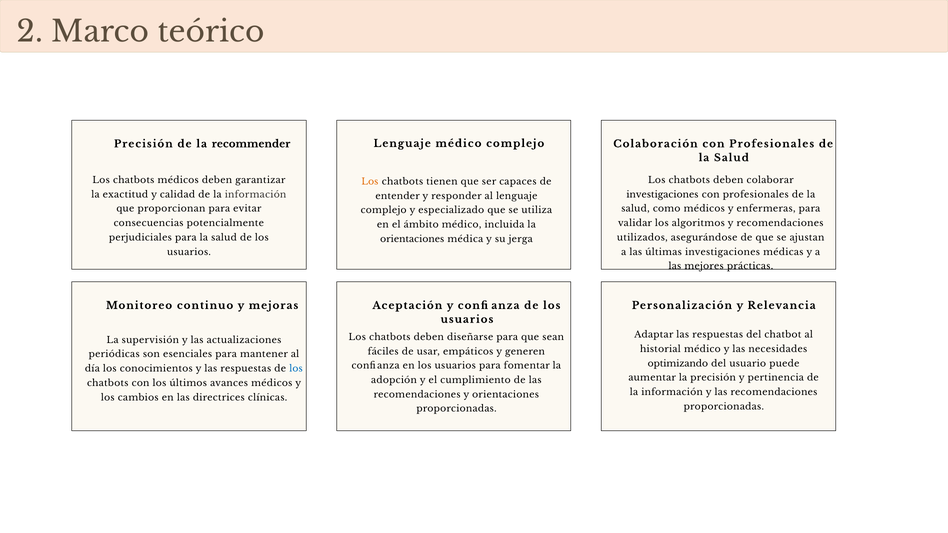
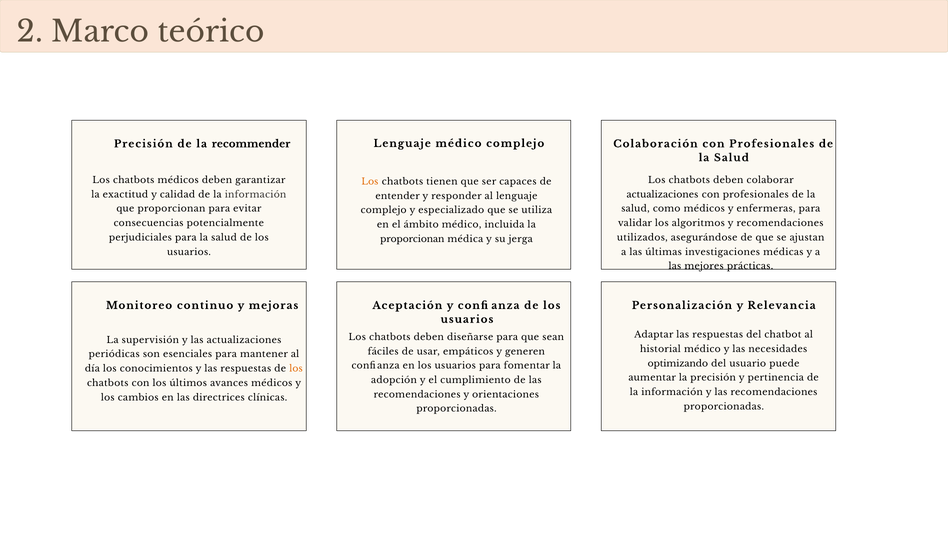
investigaciones: investigaciones -> actualizaciones (662, 195)
orientaciones: orientaciones -> proporcionan (412, 239)
los colour: blue -> orange (296, 369)
